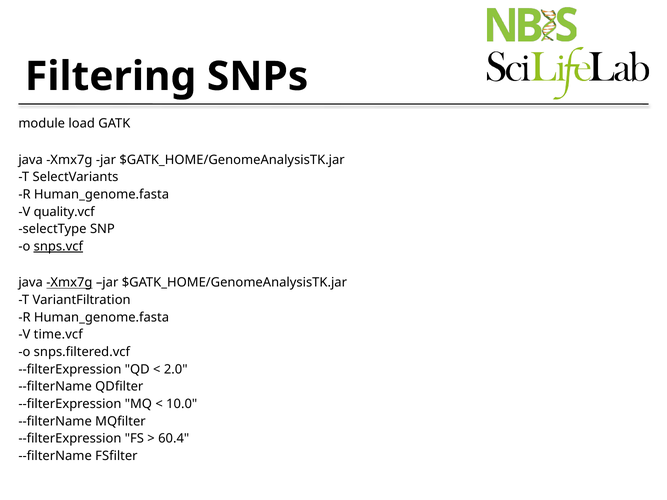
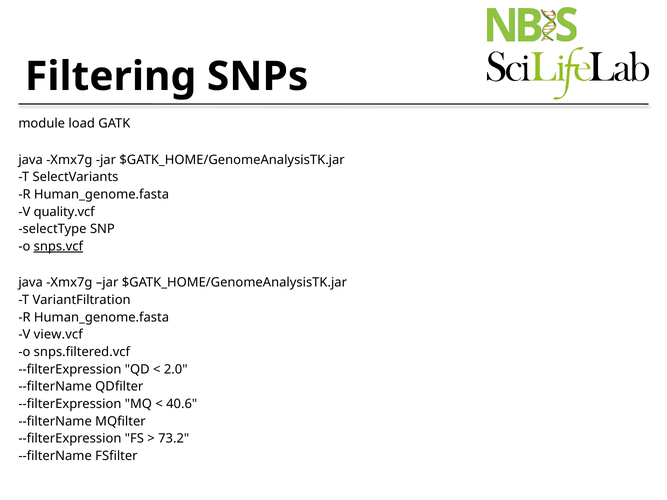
Xmx7g underline: present -> none (69, 283)
time.vcf: time.vcf -> view.vcf (58, 335)
10.0: 10.0 -> 40.6 (182, 404)
60.4: 60.4 -> 73.2 (174, 439)
